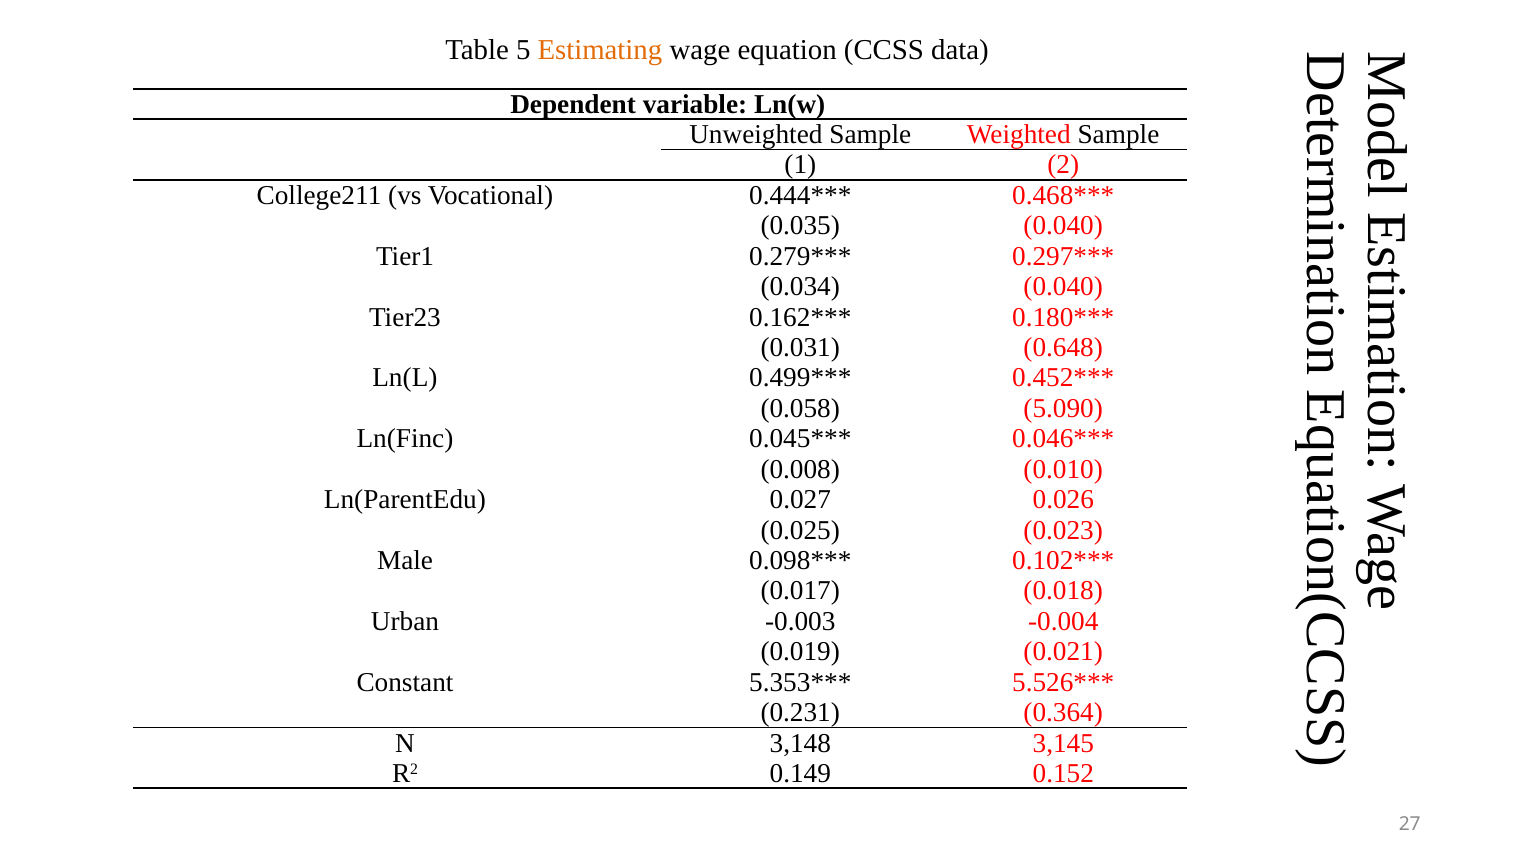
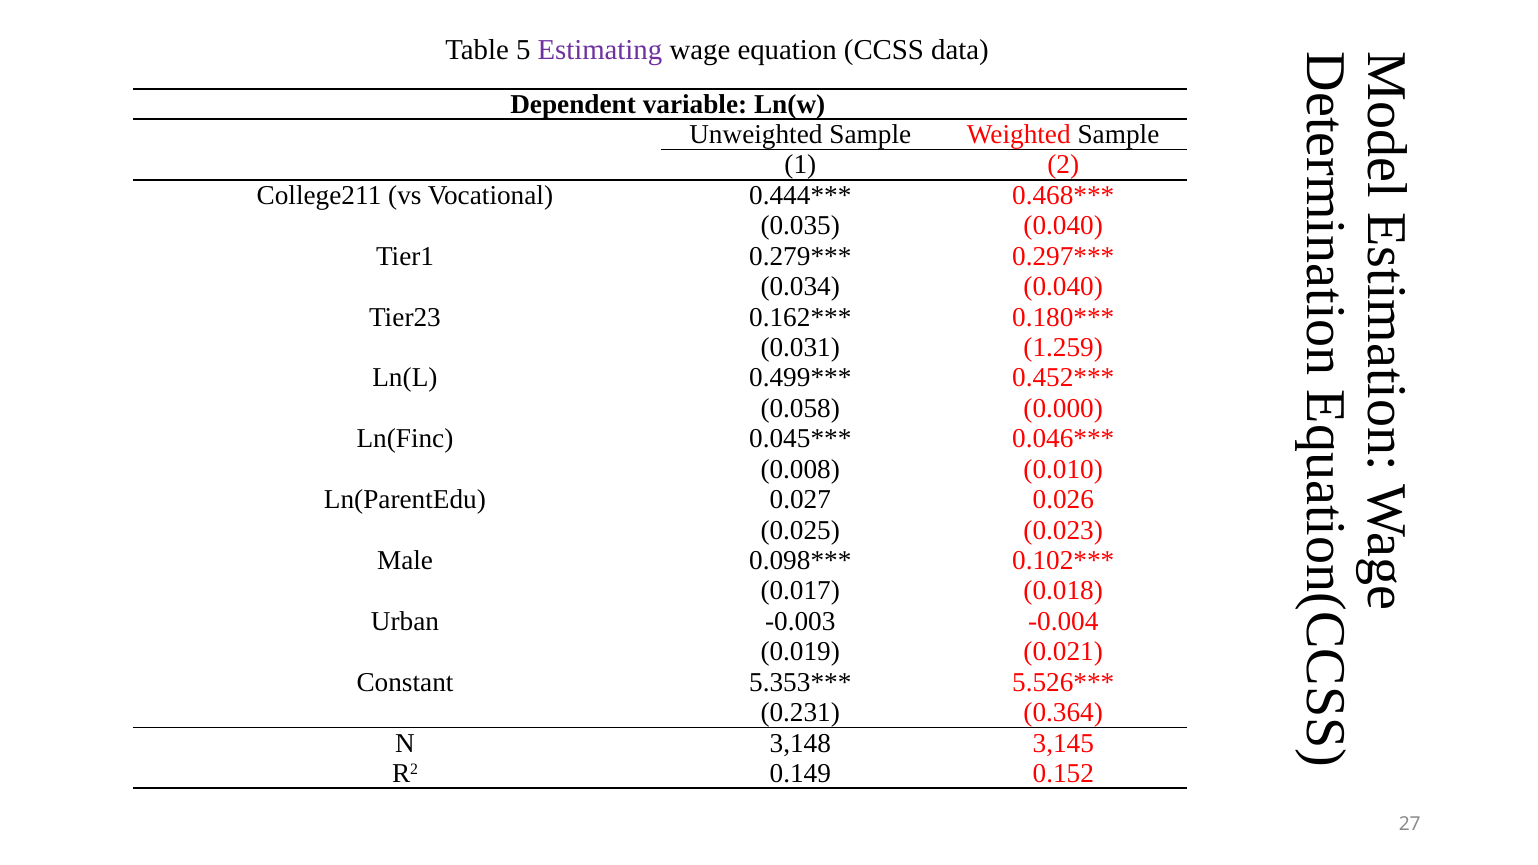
Estimating colour: orange -> purple (600, 50)
0.648: 0.648 -> 1.259 (1063, 348)
5.090: 5.090 -> 0.000 (1063, 408)
